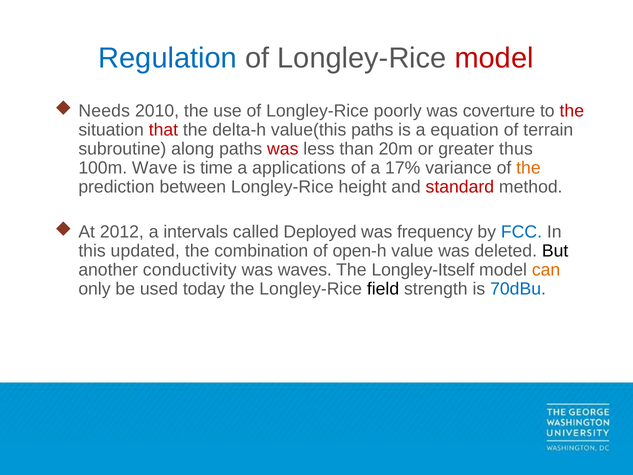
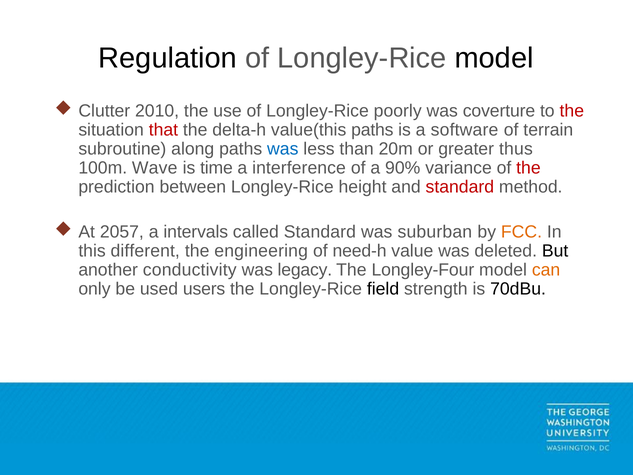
Regulation colour: blue -> black (168, 58)
model colour: red -> black (494, 58)
Needs: Needs -> Clutter (104, 111)
equation: equation -> software (465, 130)
was colour: red -> blue (283, 149)
applications: applications -> interference (299, 168)
17%: 17% -> 90% (403, 168)
the colour: orange -> red (528, 168)
2012: 2012 -> 2057 (122, 232)
called Deployed: Deployed -> Standard (320, 232)
frequency: frequency -> suburban (435, 232)
FCC colour: blue -> orange (522, 232)
updated: updated -> different (145, 251)
combination: combination -> engineering (261, 251)
open-h: open-h -> need-h (360, 251)
waves: waves -> legacy (305, 270)
Longley-Itself: Longley-Itself -> Longley-Four (423, 270)
today: today -> users (204, 289)
70dBu colour: blue -> black (518, 289)
